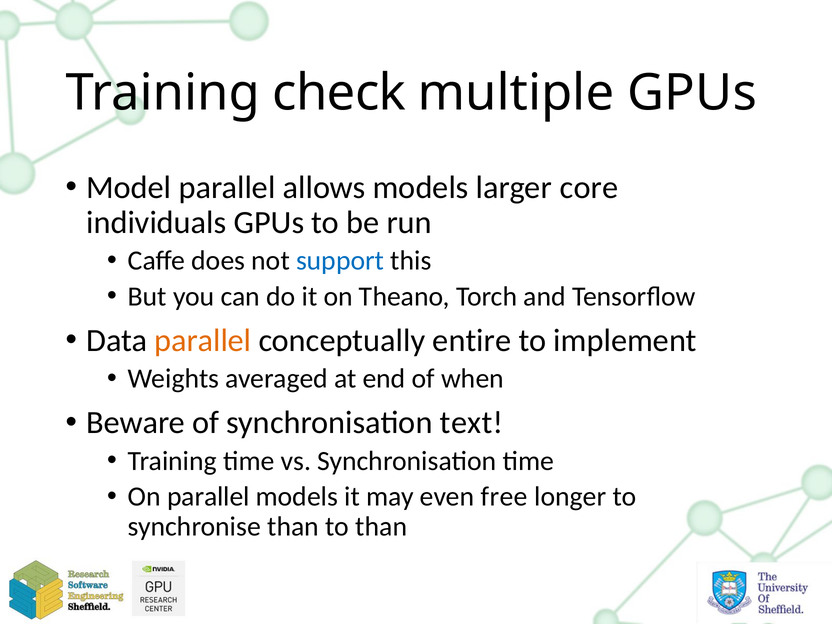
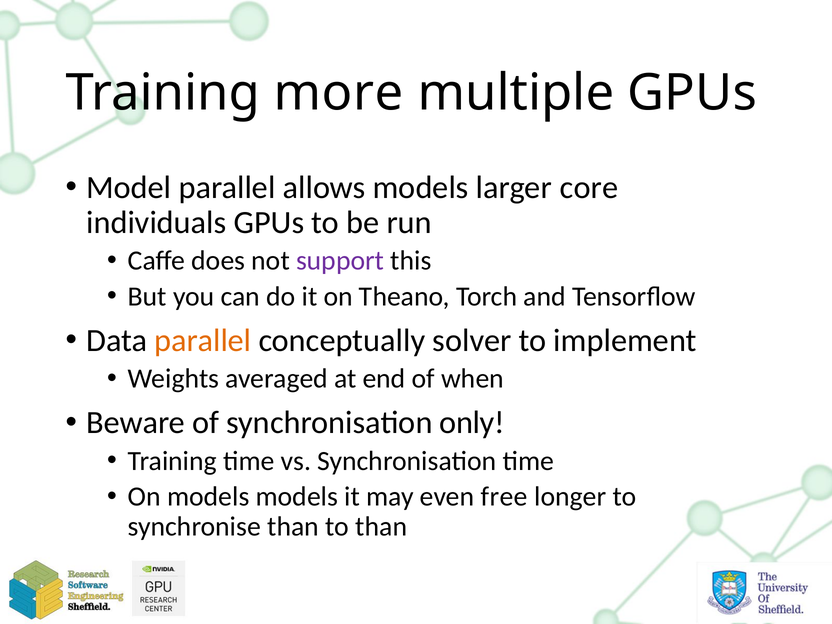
check: check -> more (339, 93)
support colour: blue -> purple (340, 261)
entire: entire -> solver (472, 340)
text: text -> only (472, 423)
On parallel: parallel -> models (208, 497)
